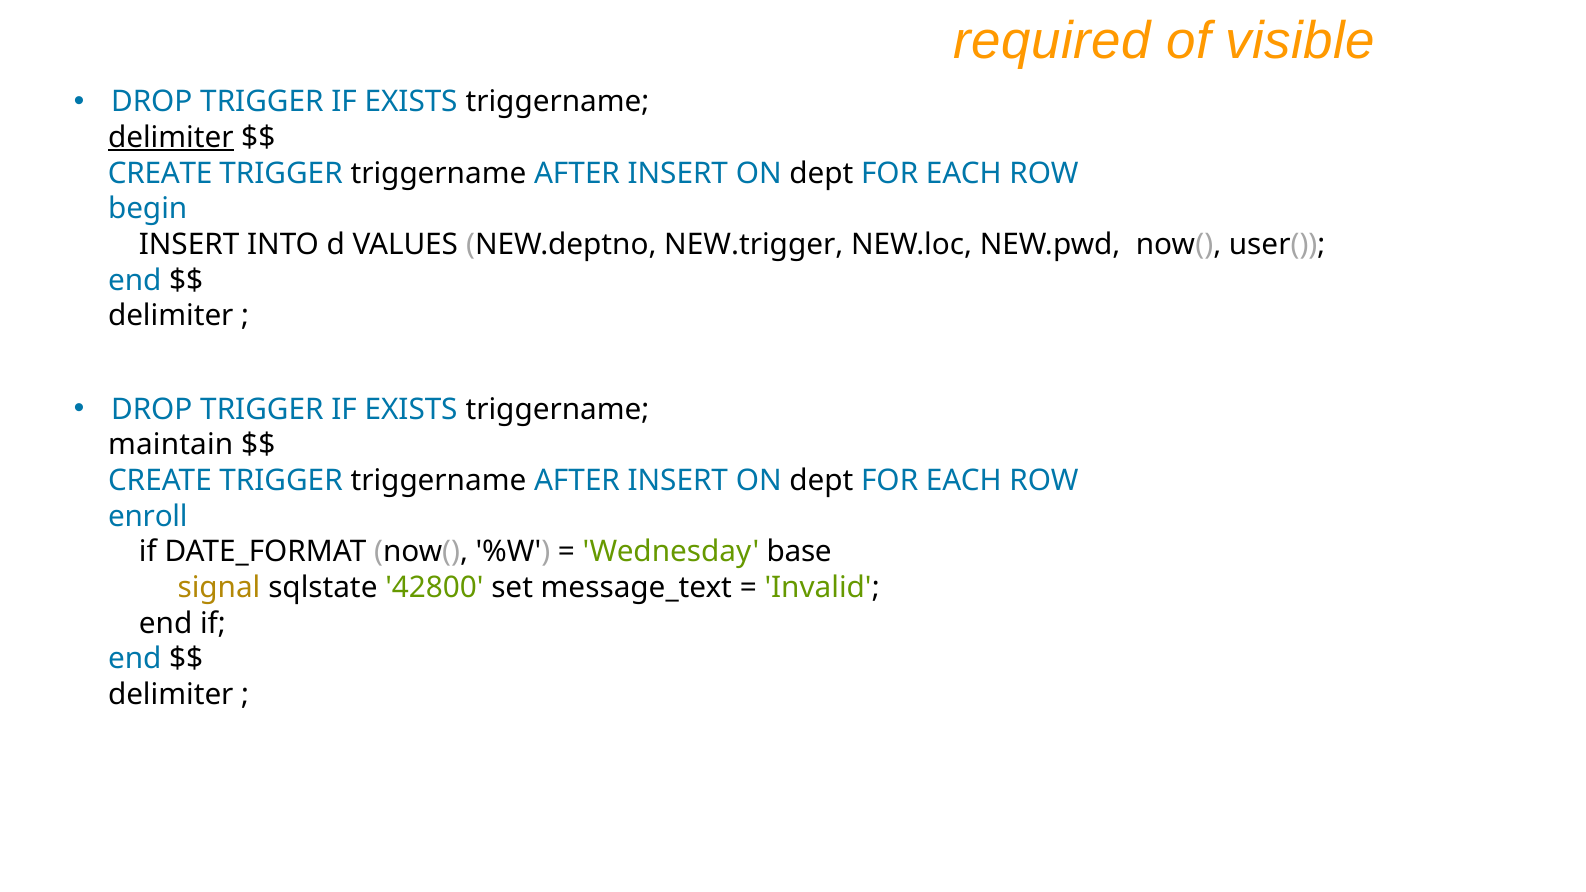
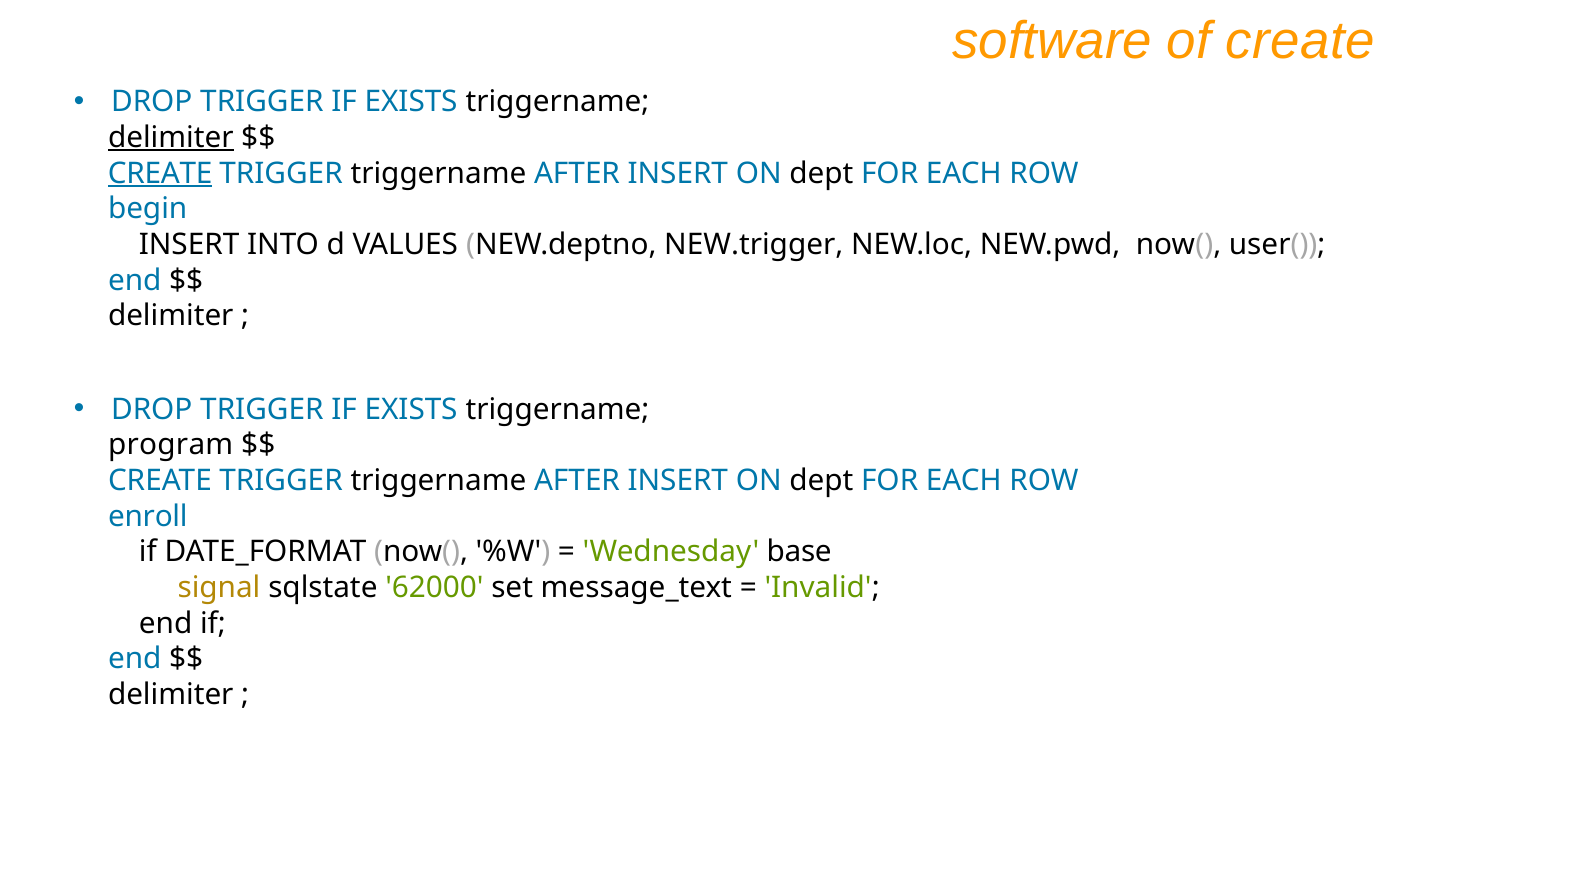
required: required -> software (1052, 41)
of visible: visible -> create (1300, 41)
CREATE underline: none -> present (160, 173)
maintain: maintain -> program (171, 445)
42800: 42800 -> 62000 (434, 588)
